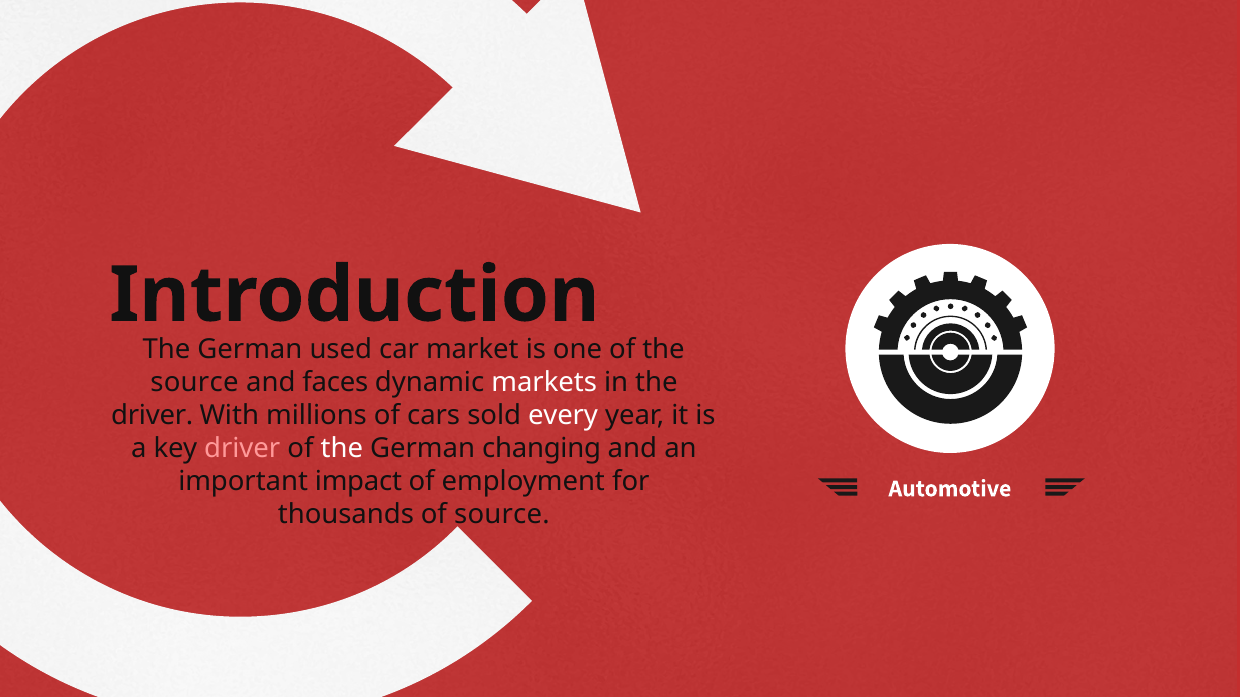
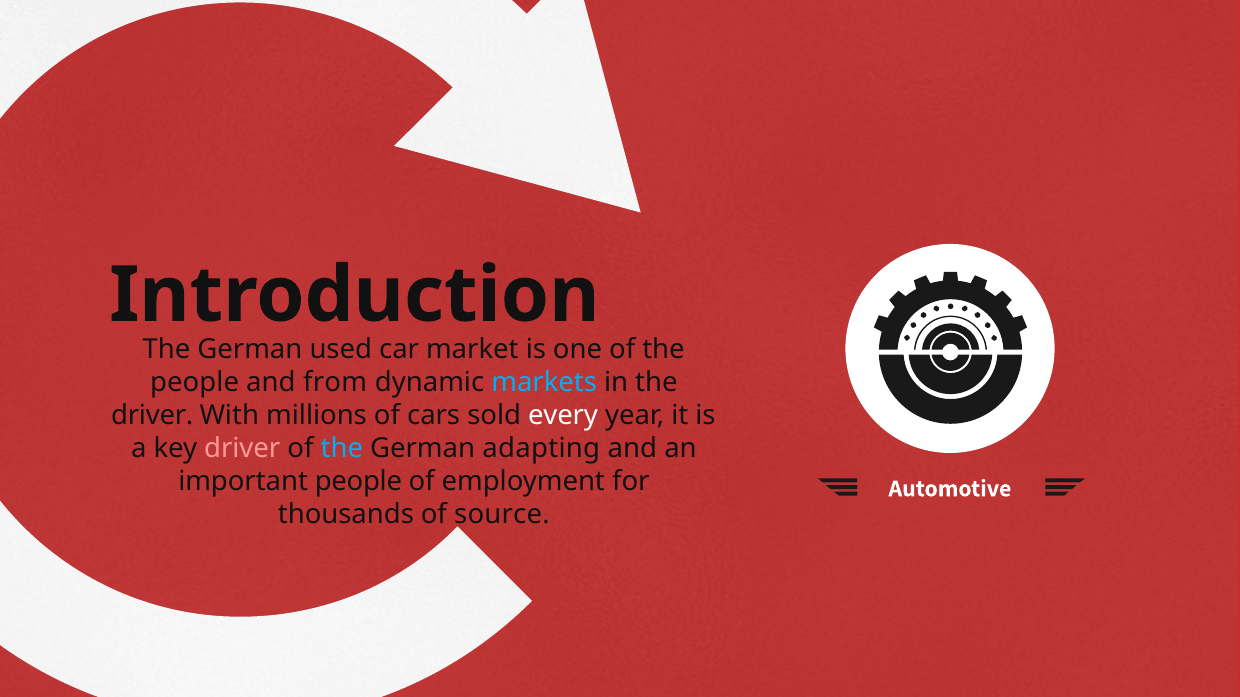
source: source -> people (195, 383)
faces: faces -> from (335, 383)
markets colour: white -> light blue (544, 383)
the colour: white -> light blue (342, 449)
changing: changing -> adapting (541, 449)
important impact: impact -> people (358, 482)
